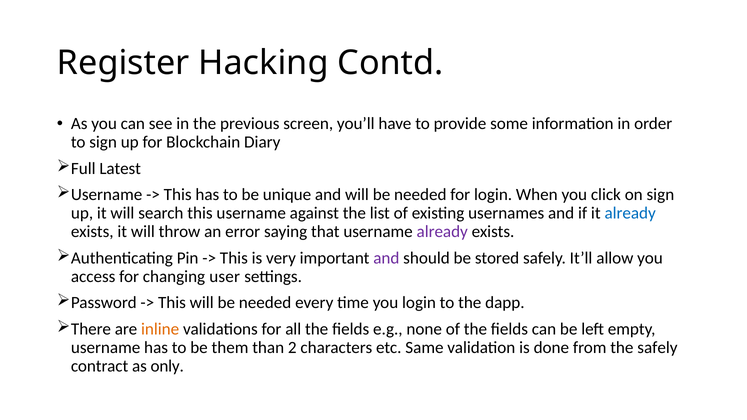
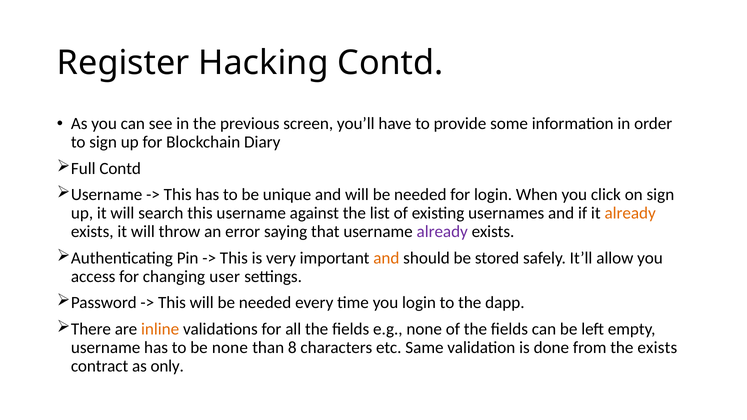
Full Latest: Latest -> Contd (120, 169)
already colour: blue -> orange (630, 213)
and colour: purple -> orange (386, 258)
be them: them -> none (230, 348)
2: 2 -> 8 (292, 348)
the safely: safely -> exists (657, 348)
